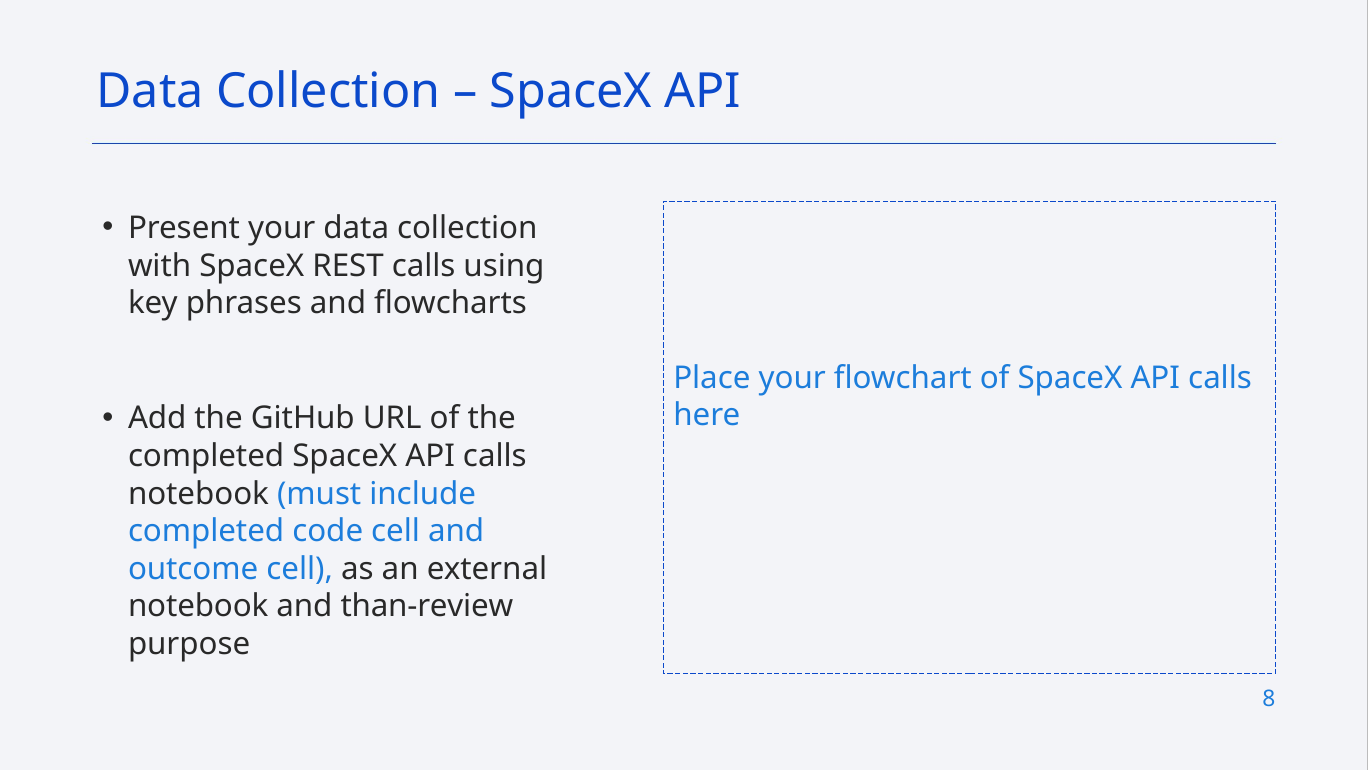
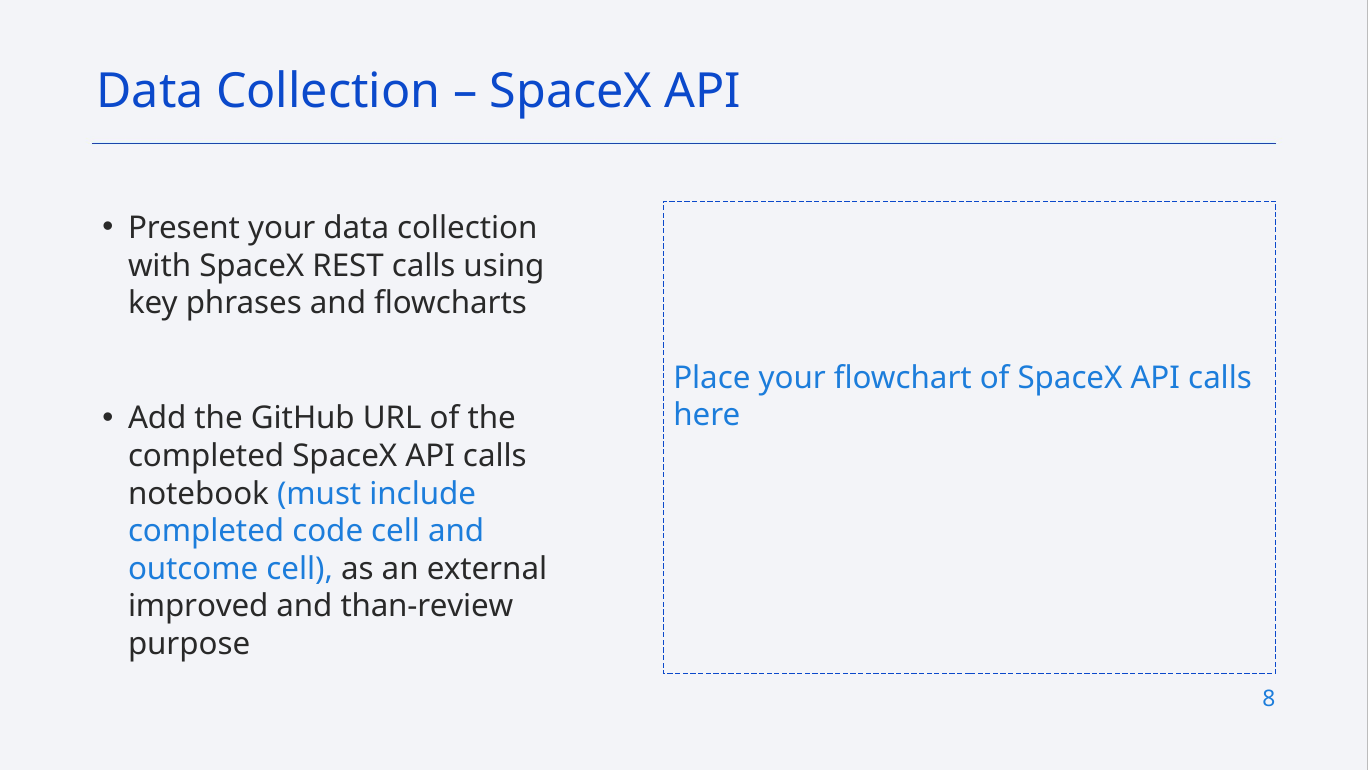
notebook: notebook -> improved (198, 606)
